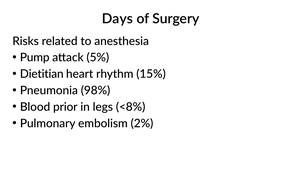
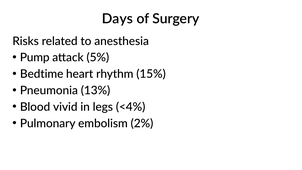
Dietitian: Dietitian -> Bedtime (42, 74)
98%: 98% -> 13% (96, 90)
prior: prior -> vivid (65, 107)
<8%: <8% -> <4% (131, 107)
